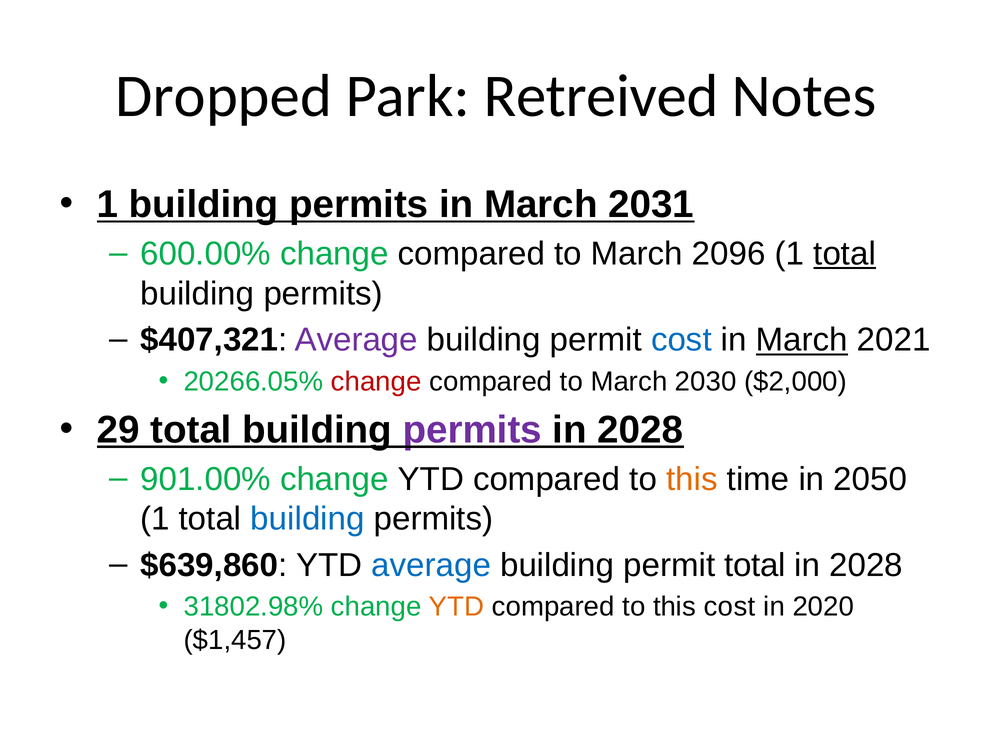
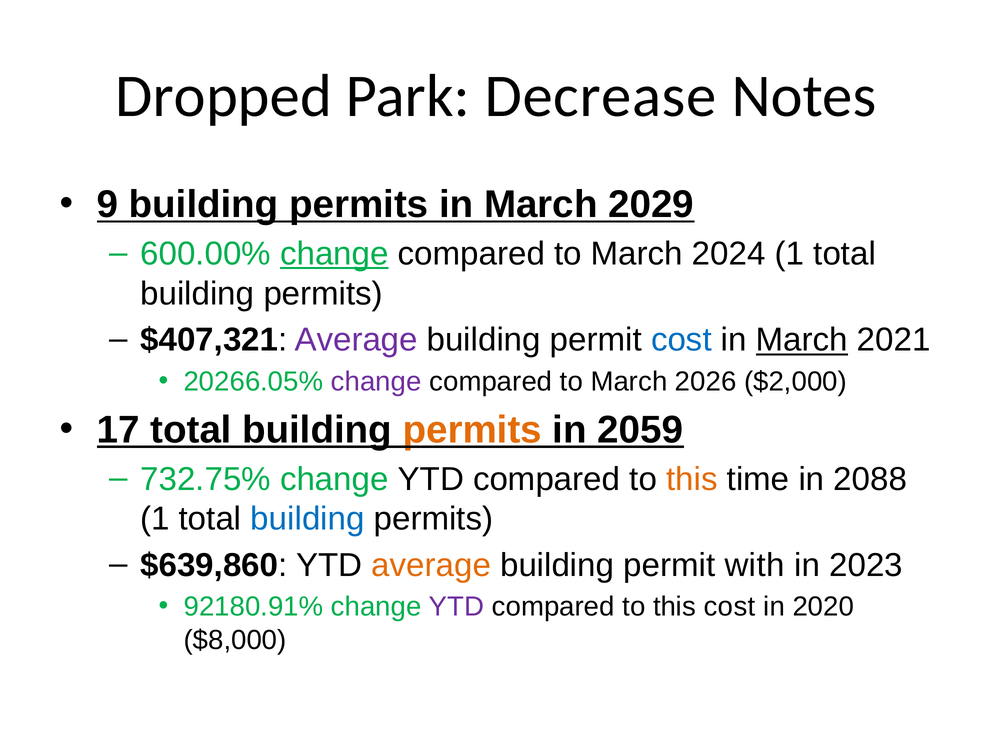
Retreived: Retreived -> Decrease (600, 96)
1: 1 -> 9 (108, 205)
2031: 2031 -> 2029 (651, 205)
change underline: none -> present (334, 254)
2096: 2096 -> 2024 (729, 254)
total underline: present -> none (845, 254)
change colour: red -> purple (376, 381)
2030: 2030 -> 2026 (706, 381)
29: 29 -> 17 (118, 430)
permits colour: purple -> orange (472, 430)
2028: 2028 -> 2059 (640, 430)
901.00%: 901.00% -> 732.75% (206, 479)
2050: 2050 -> 2088 (870, 479)
average colour: blue -> orange (431, 565)
permit total: total -> with (755, 565)
2028: 2028 -> 2023 (866, 565)
31802.98%: 31802.98% -> 92180.91% (253, 607)
YTD colour: orange -> purple (457, 607)
$1,457: $1,457 -> $8,000 (235, 640)
